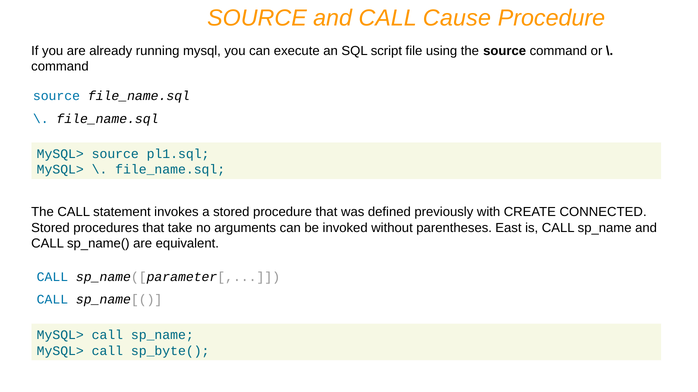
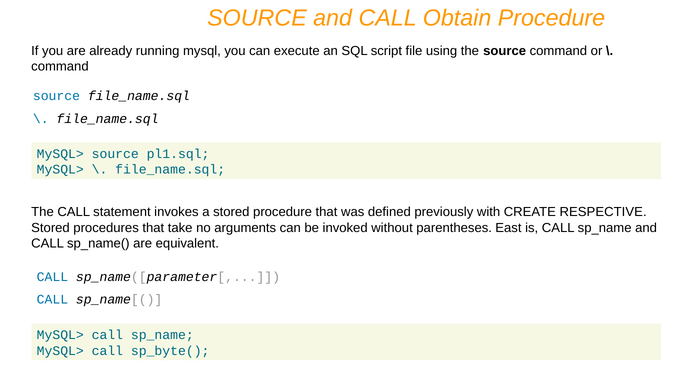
Cause: Cause -> Obtain (457, 18)
CONNECTED: CONNECTED -> RESPECTIVE (603, 212)
